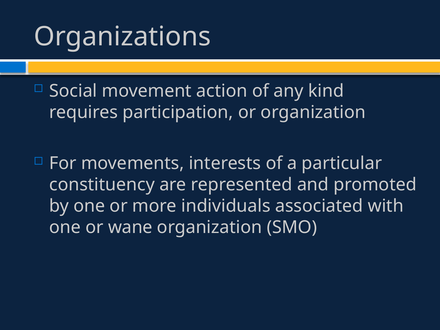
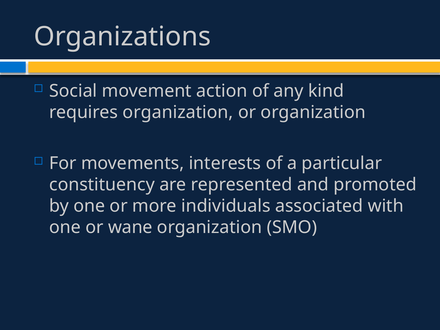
requires participation: participation -> organization (178, 112)
